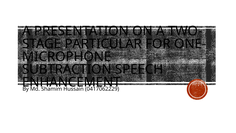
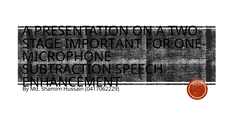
PARTICULAR: PARTICULAR -> IMPORTANT (103, 44)
